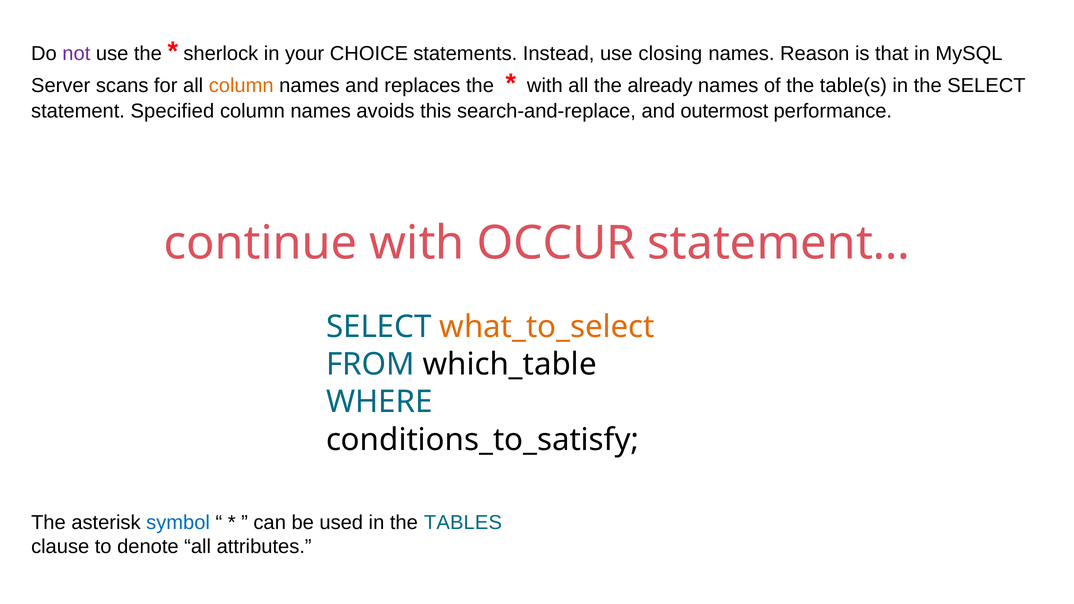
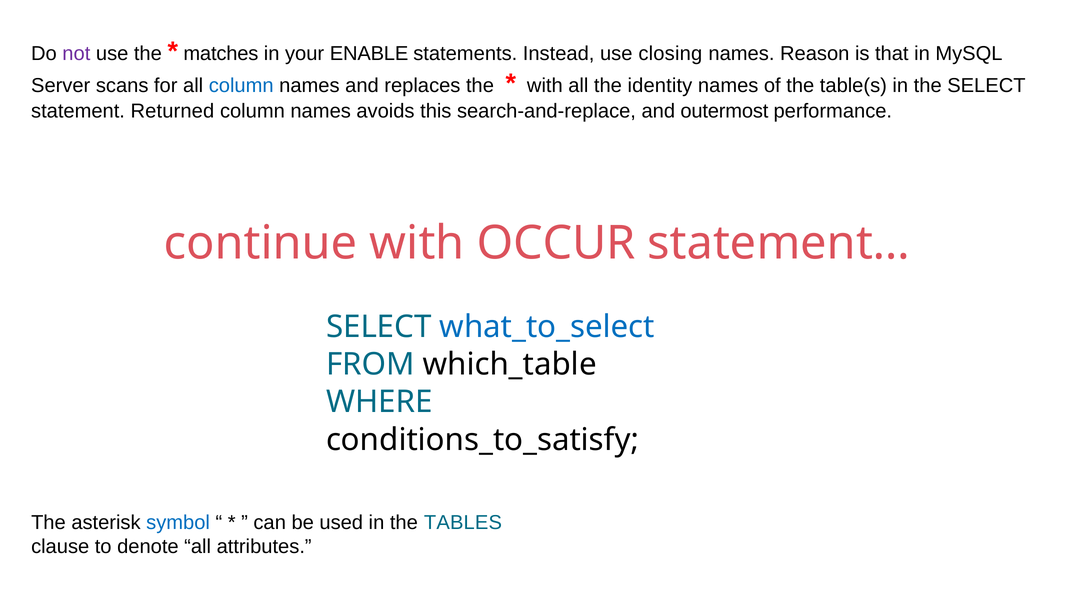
sherlock: sherlock -> matches (221, 53)
CHOICE: CHOICE -> ENABLE (369, 53)
column colour: orange -> blue (241, 86)
already: already -> identity (660, 86)
Specified: Specified -> Returned (172, 111)
what_to_select colour: orange -> blue (547, 327)
